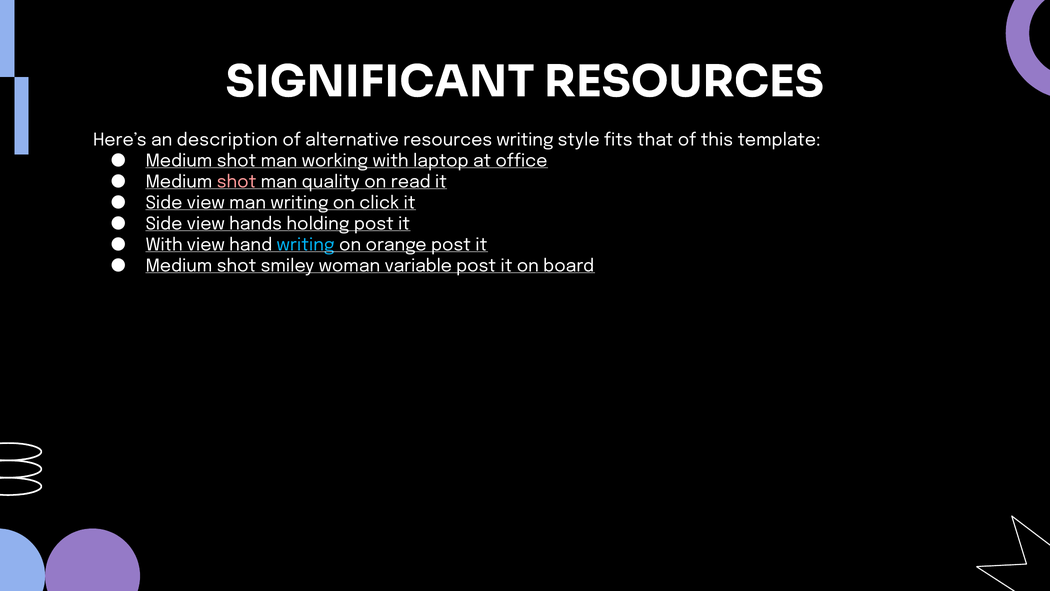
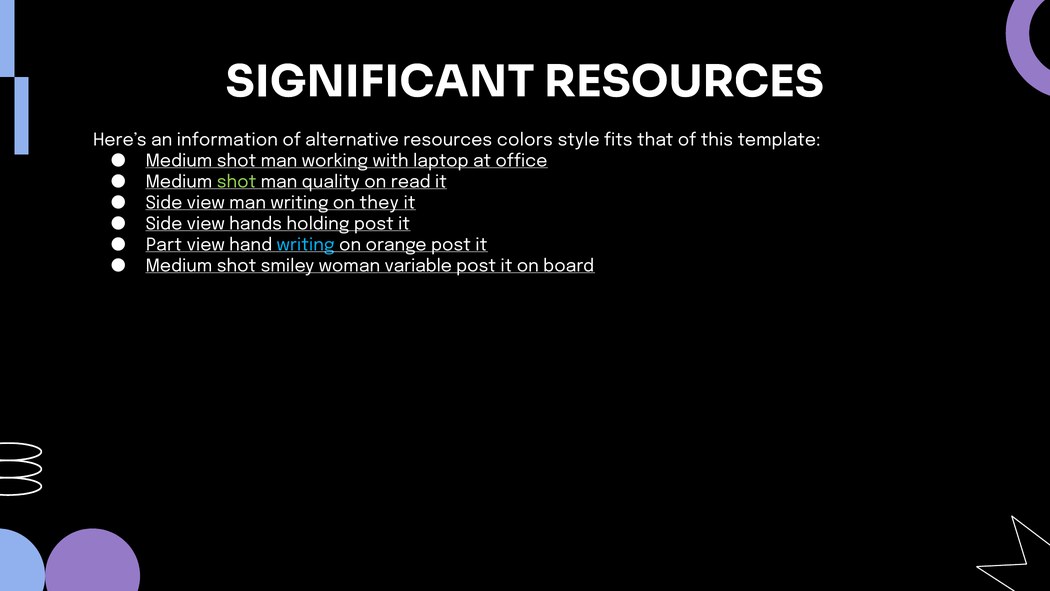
description: description -> information (227, 140)
resources writing: writing -> colors (525, 140)
shot colour: pink -> light green (237, 182)
click: click -> they (379, 203)
With: With -> Part (164, 245)
